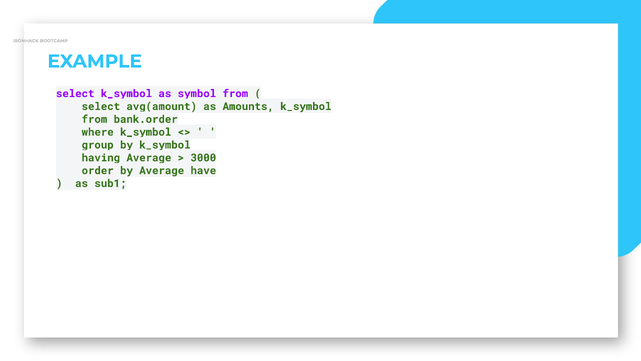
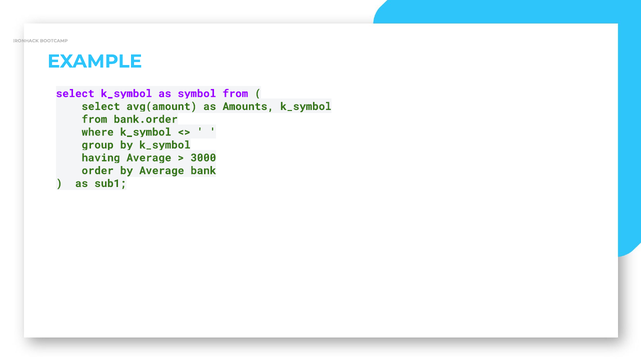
have: have -> bank (203, 170)
